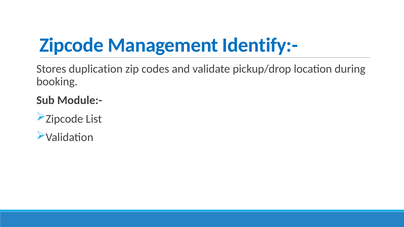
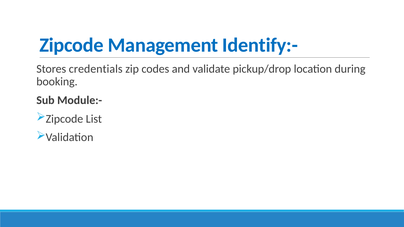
duplication: duplication -> credentials (96, 69)
